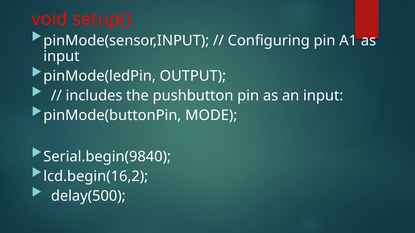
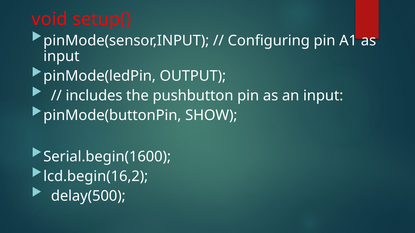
MODE: MODE -> SHOW (211, 116)
Serial.begin(9840: Serial.begin(9840 -> Serial.begin(1600 (107, 157)
